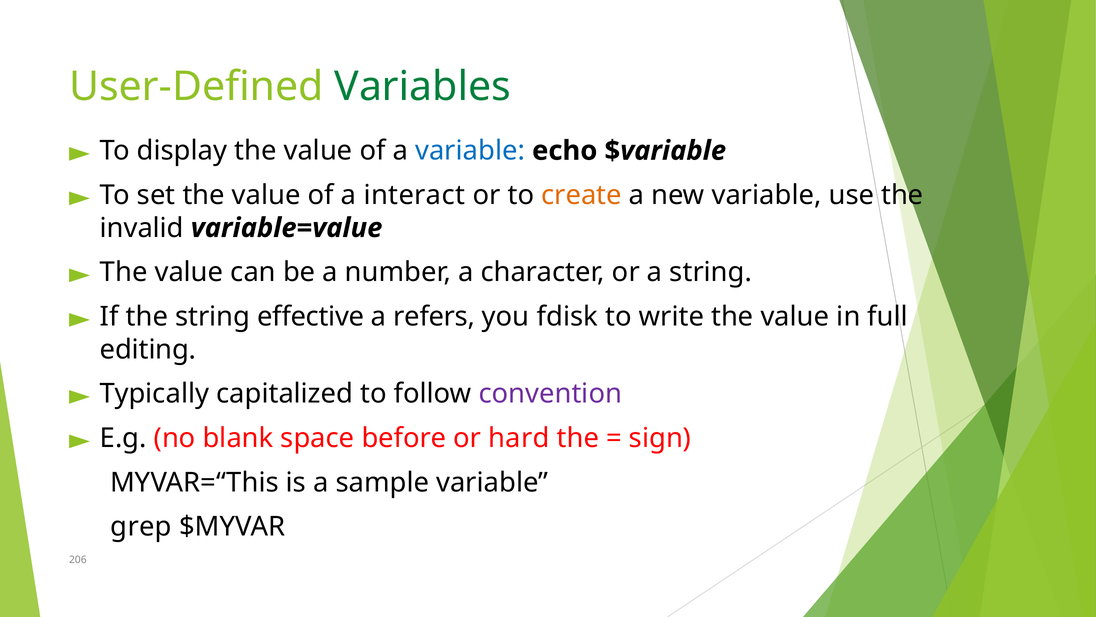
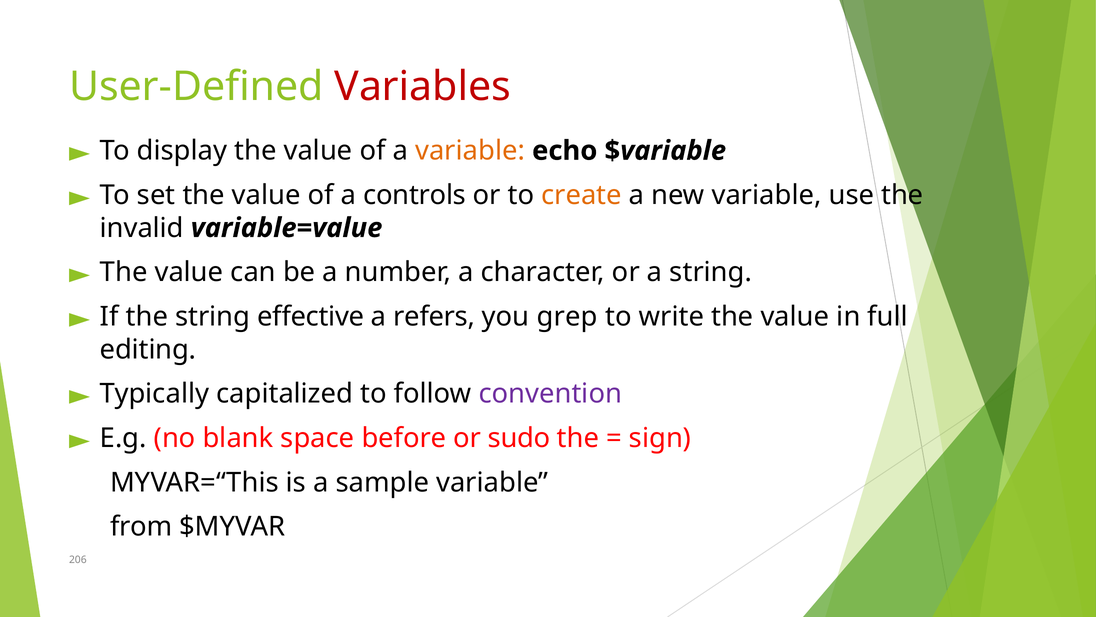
Variables colour: green -> red (423, 86)
variable colour: blue -> orange (470, 151)
interact: interact -> controls (415, 195)
fdisk: fdisk -> grep (567, 316)
hard: hard -> sudo (519, 438)
grep: grep -> from (141, 526)
